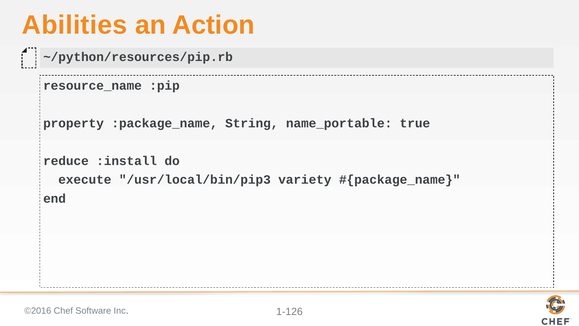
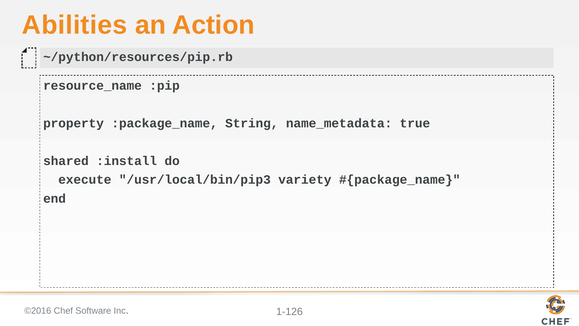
name_portable: name_portable -> name_metadata (339, 123)
reduce: reduce -> shared (66, 161)
